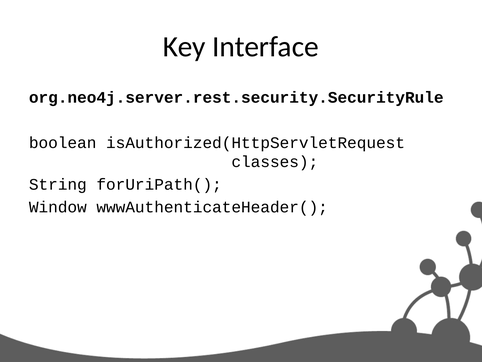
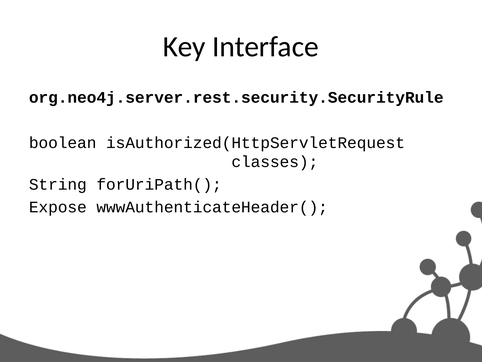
Window: Window -> Expose (58, 207)
